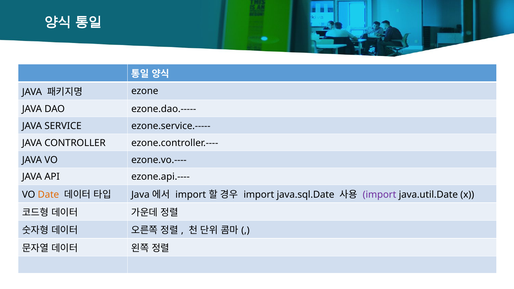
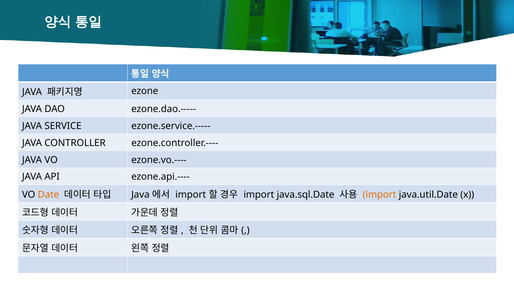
import colour: purple -> orange (380, 195)
